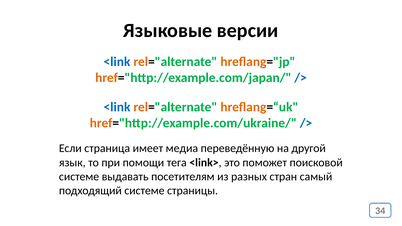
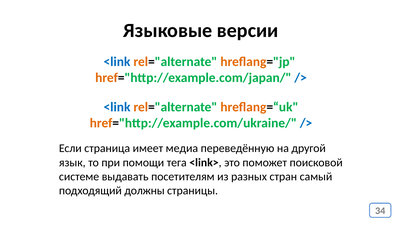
подходящий системе: системе -> должны (145, 191)
